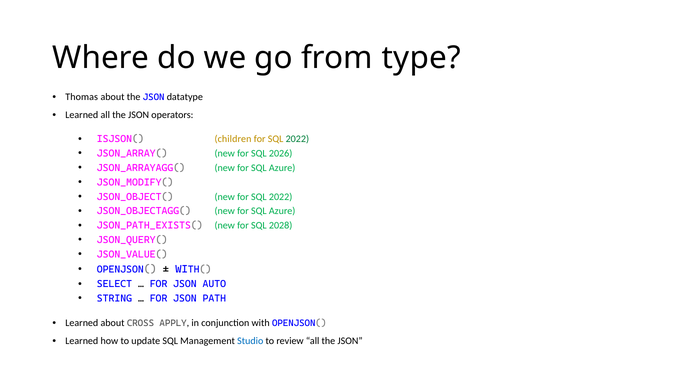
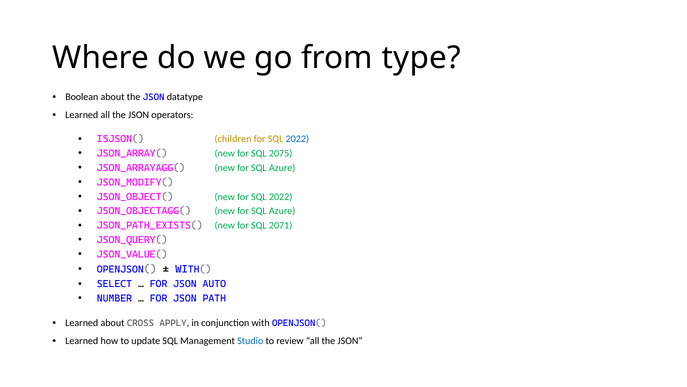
Thomas: Thomas -> Boolean (82, 97)
2022 colour: green -> blue (297, 139)
2026: 2026 -> 2075 (281, 153)
2028: 2028 -> 2071 (281, 225)
STRING: STRING -> NUMBER (114, 298)
